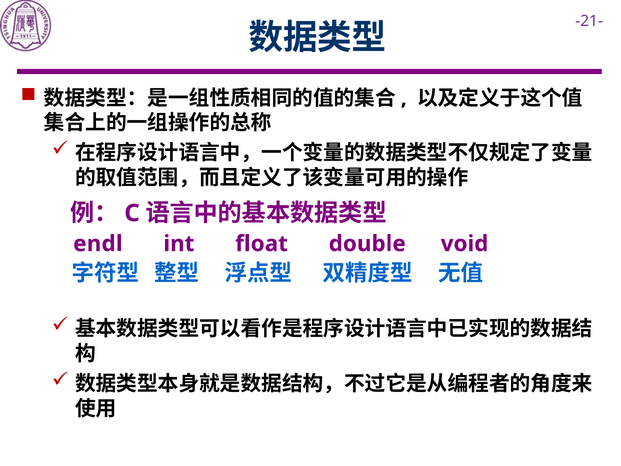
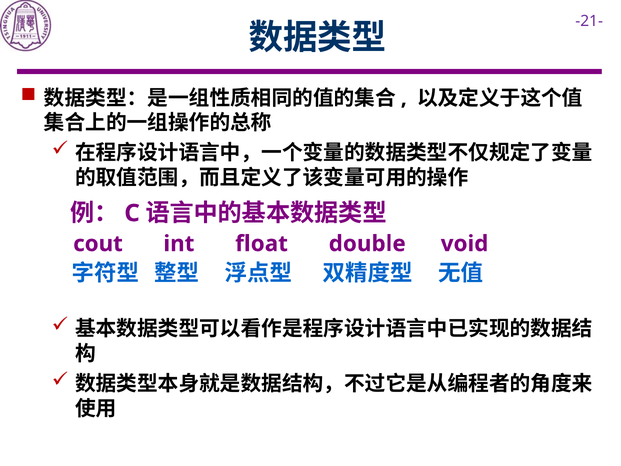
endl: endl -> cout (98, 244)
